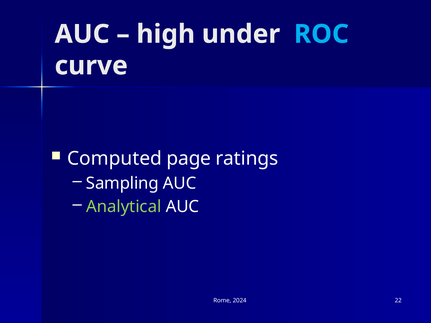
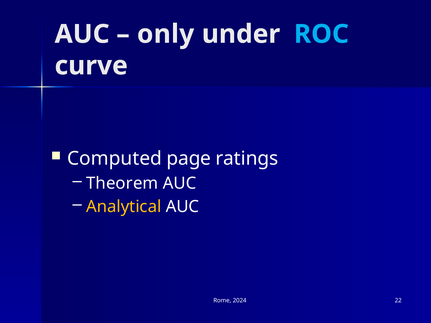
high: high -> only (166, 34)
Sampling: Sampling -> Theorem (122, 183)
Analytical colour: light green -> yellow (124, 207)
